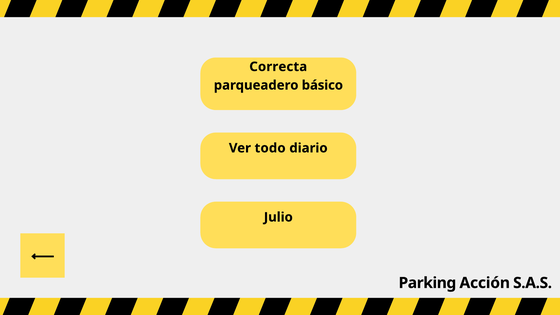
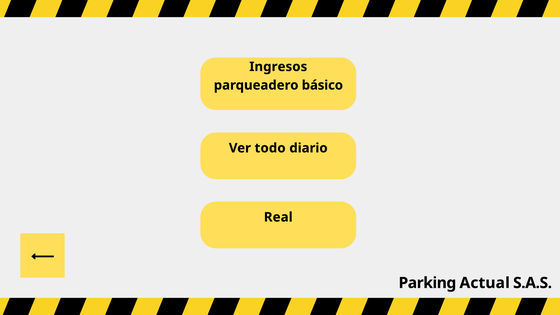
Correcta: Correcta -> Ingresos (278, 67)
Julio: Julio -> Real (278, 217)
Acción: Acción -> Actual (485, 283)
